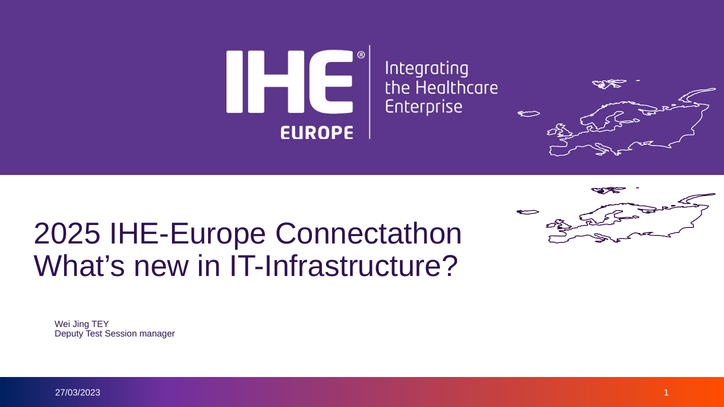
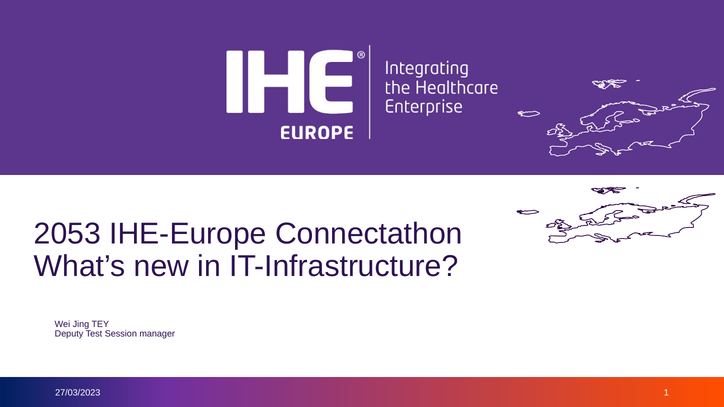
2025: 2025 -> 2053 (67, 234)
